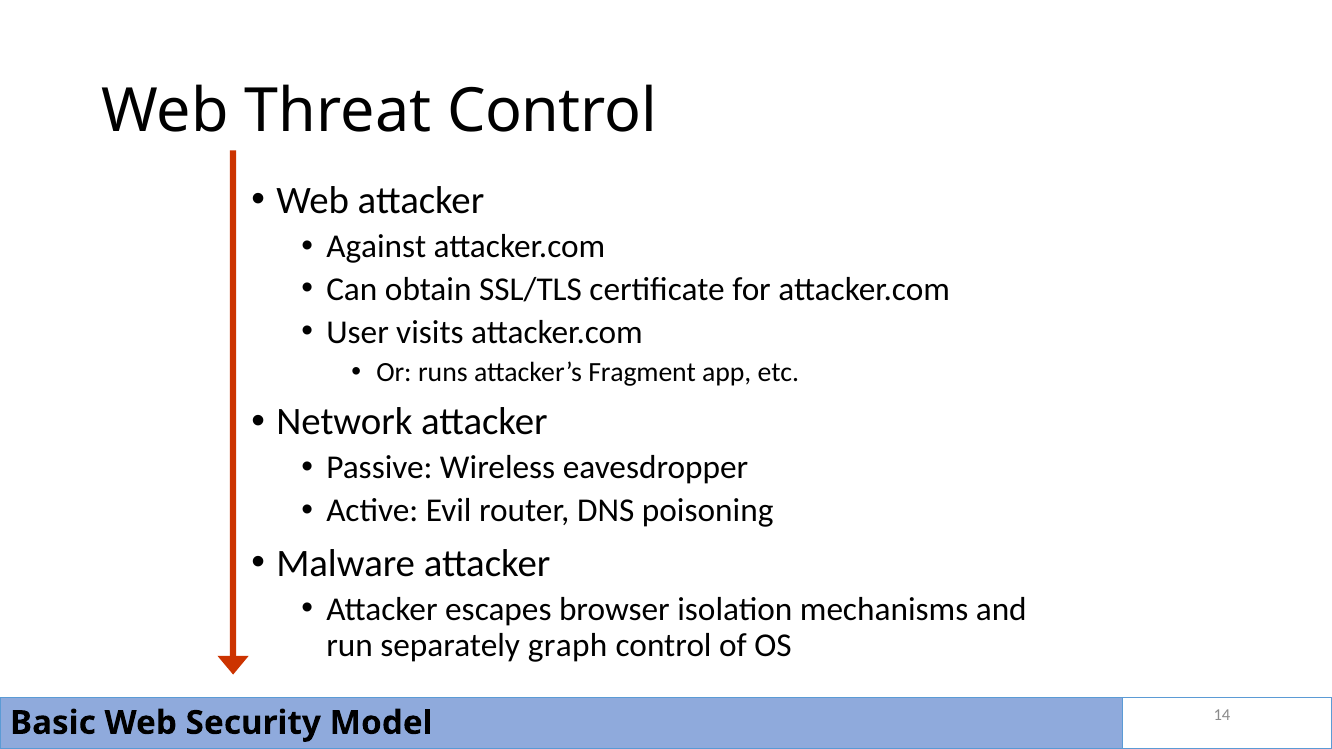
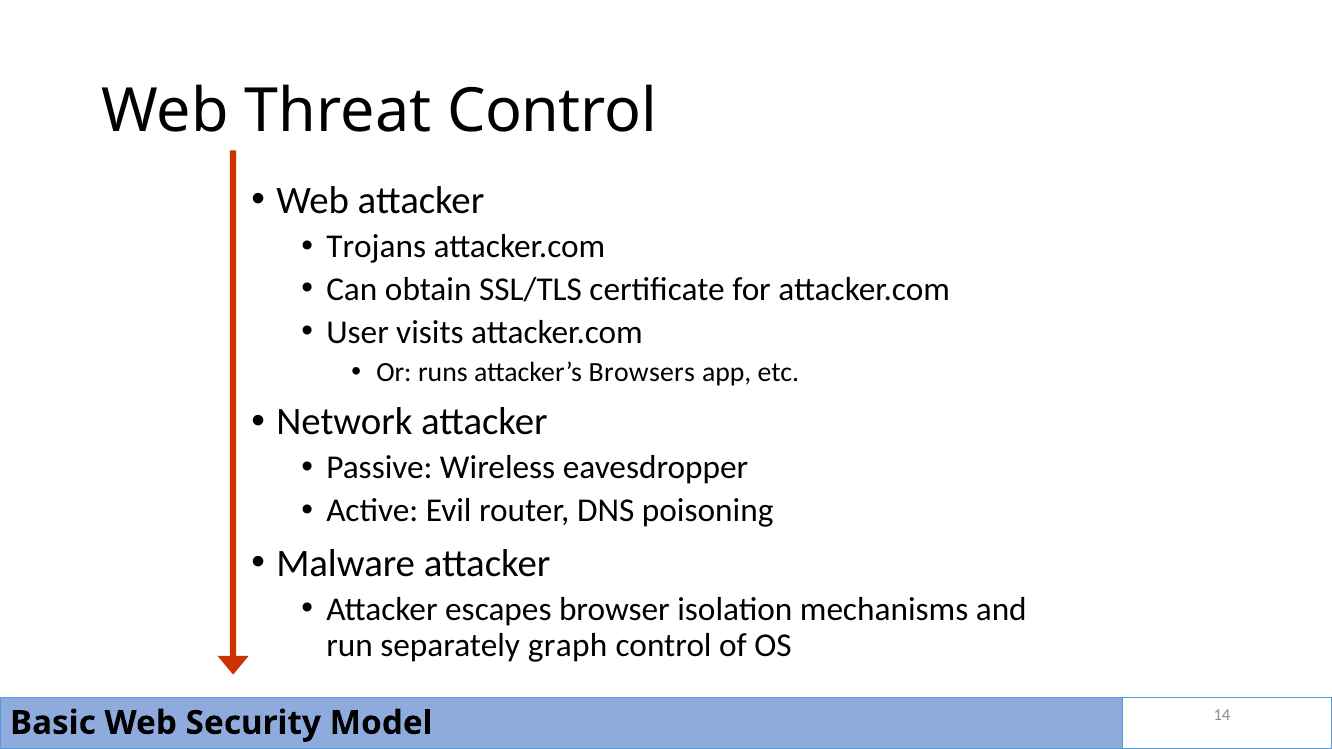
Against: Against -> Trojans (376, 247)
Fragment: Fragment -> Browsers (642, 372)
